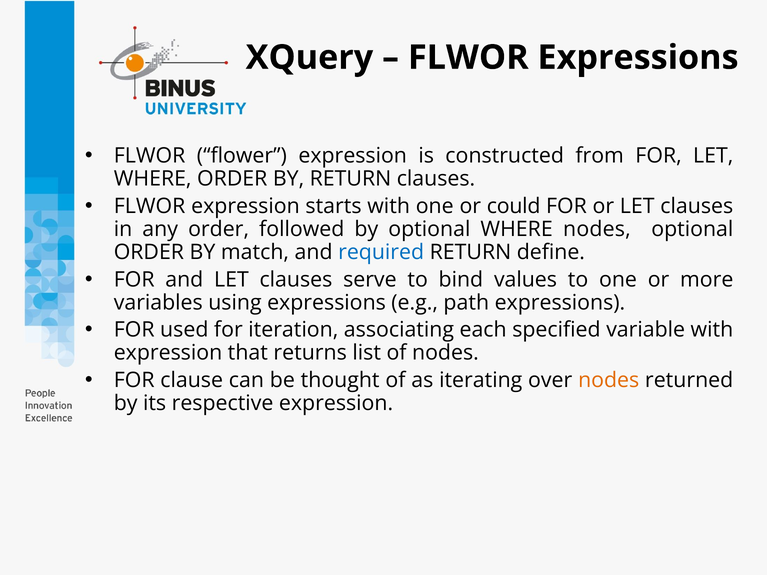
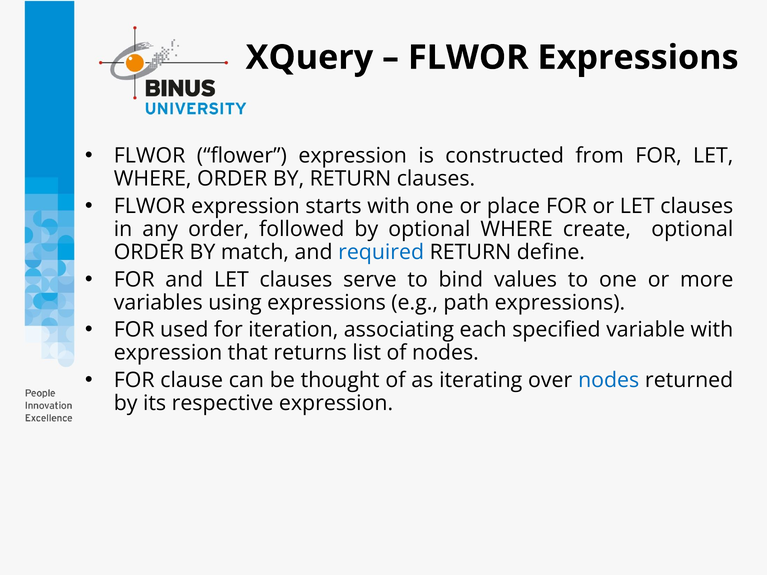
could: could -> place (513, 206)
WHERE nodes: nodes -> create (597, 229)
nodes colour: orange -> blue (609, 380)
